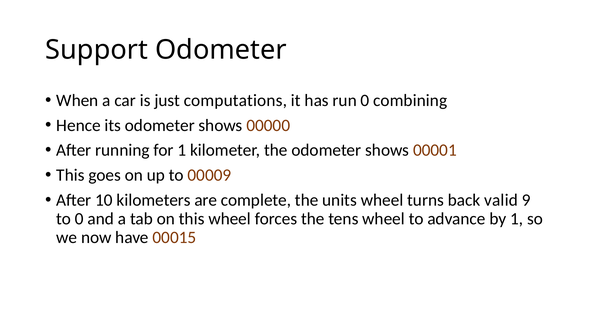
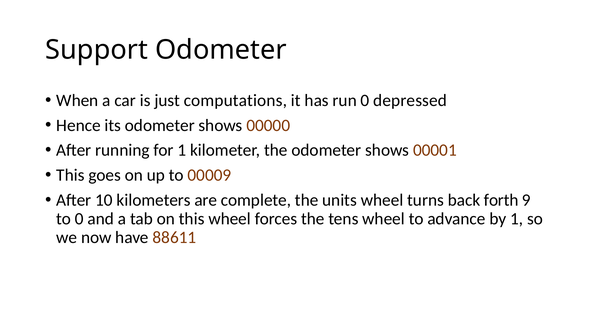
combining: combining -> depressed (410, 100)
valid: valid -> forth (501, 200)
00015: 00015 -> 88611 (174, 237)
